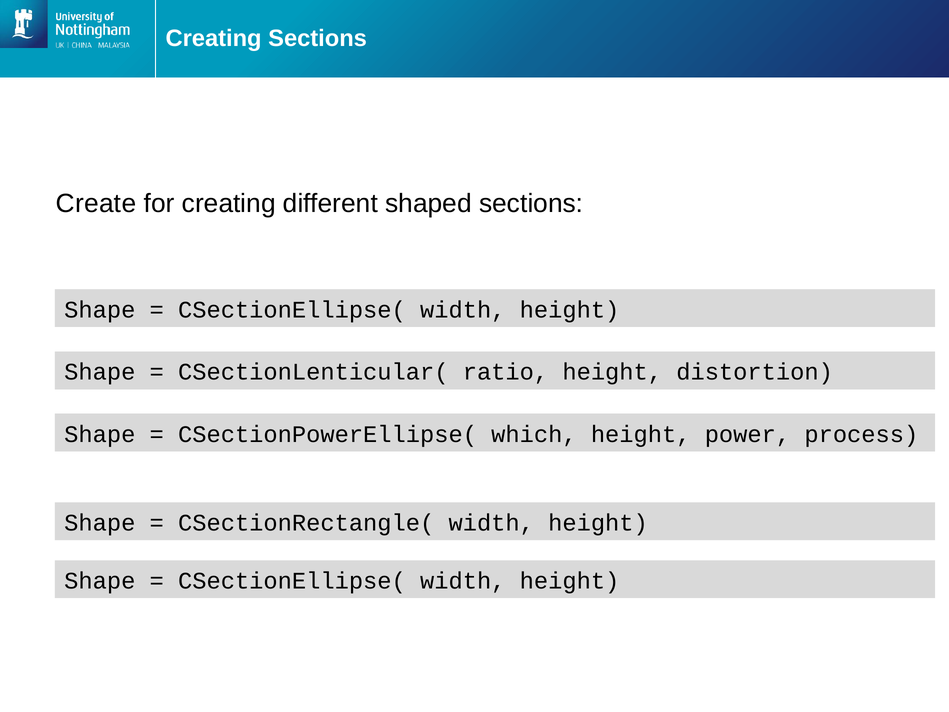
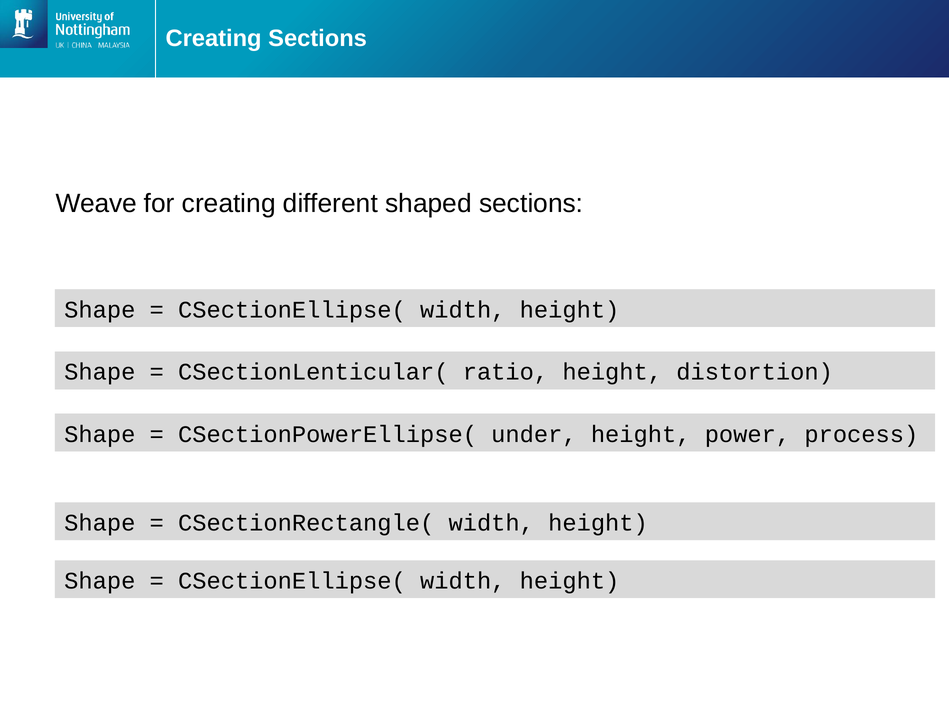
Create: Create -> Weave (96, 203)
which: which -> under (534, 434)
